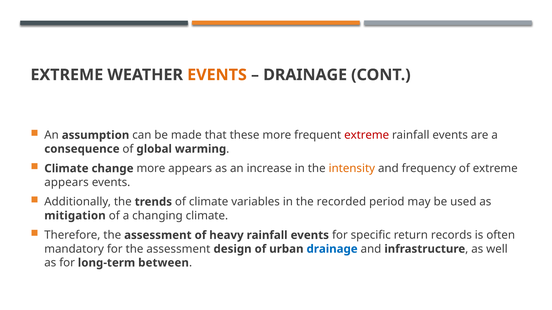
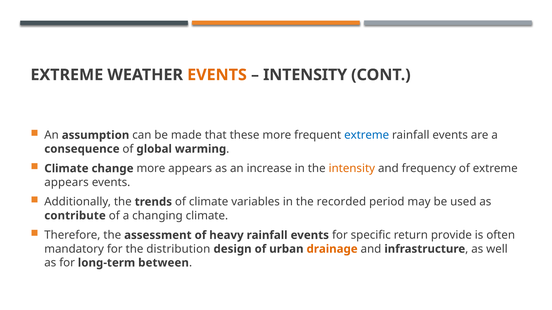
DRAINAGE: DRAINAGE -> INTENSITY (305, 75)
extreme colour: red -> blue (367, 135)
mitigation: mitigation -> contribute (75, 216)
records: records -> provide (451, 236)
for the assessment: assessment -> distribution (178, 249)
drainage colour: blue -> orange (332, 249)
